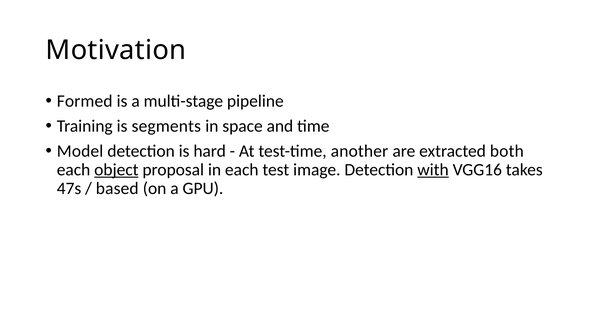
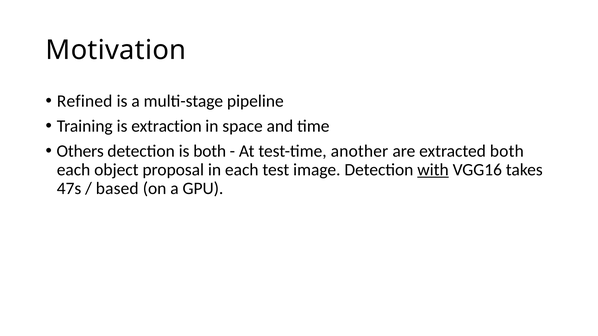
Formed: Formed -> Refined (85, 101)
segments: segments -> extraction (166, 126)
Model: Model -> Others (80, 151)
is hard: hard -> both (210, 151)
object underline: present -> none (116, 170)
